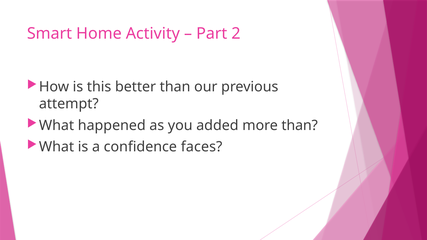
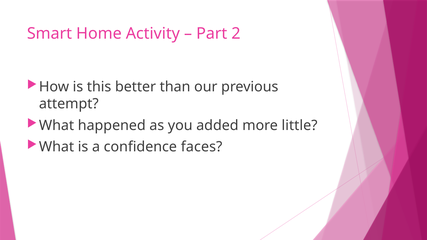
more than: than -> little (300, 125)
